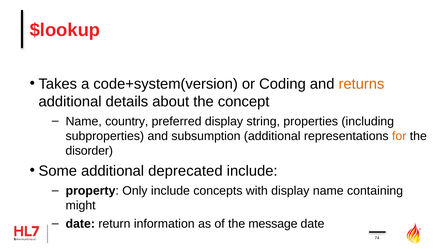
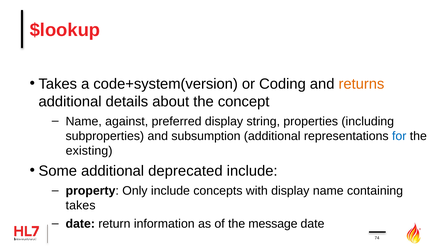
country: country -> against (127, 121)
for colour: orange -> blue (399, 136)
disorder: disorder -> existing (89, 151)
might: might -> takes (81, 205)
